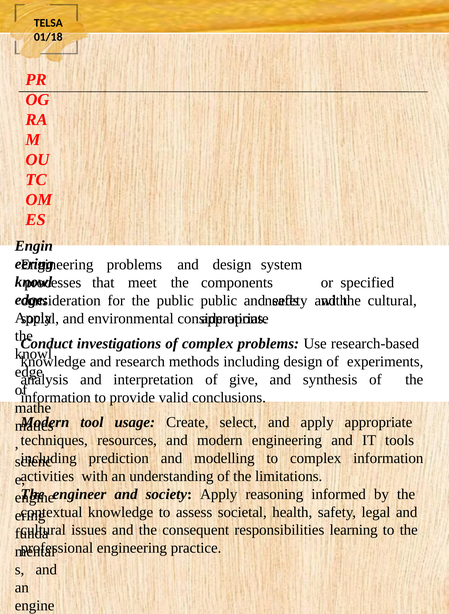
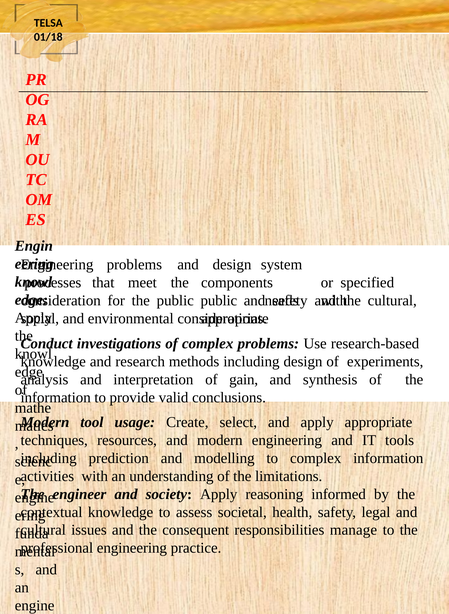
give: give -> gain (244, 379)
learning: learning -> manage (353, 530)
